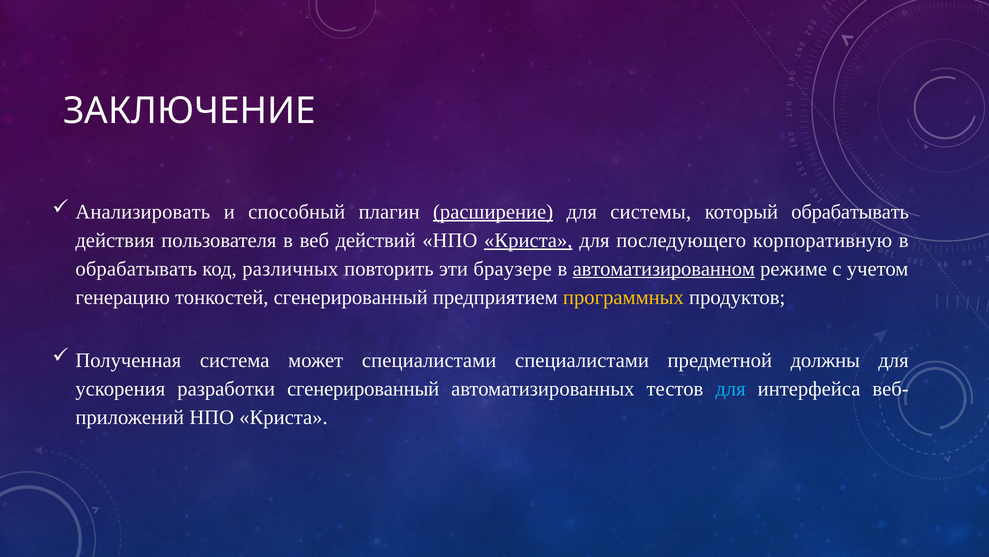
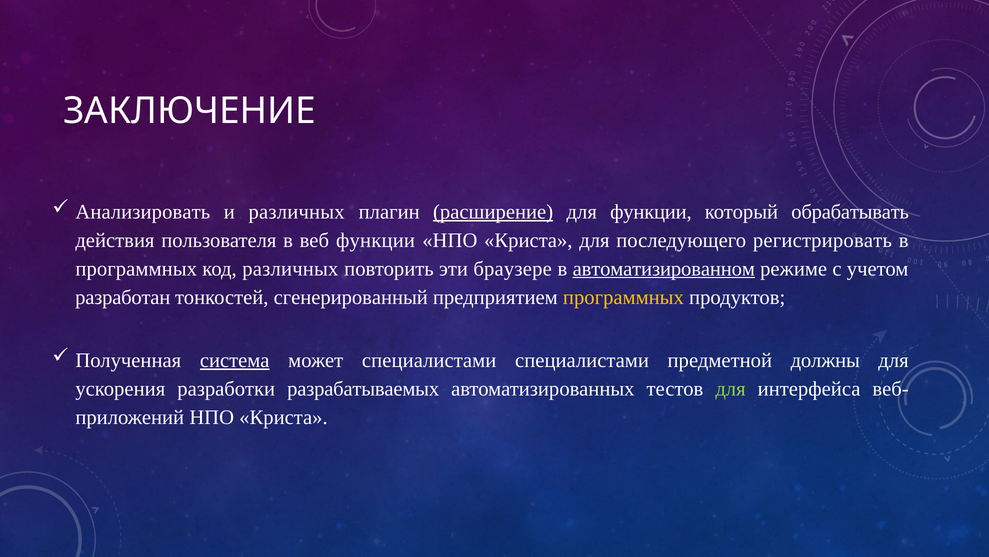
и способный: способный -> различных (297, 212)
для системы: системы -> функции (651, 212)
веб действий: действий -> функции (376, 240)
Криста underline: present -> none (528, 240)
корпоративную: корпоративную -> регистрировать (822, 240)
обрабатывать: обрабатывать -> программных (136, 268)
генерацию: генерацию -> разработан (123, 297)
система underline: none -> present (235, 360)
разработки сгенерированный: сгенерированный -> разрабатываемых (363, 388)
для colour: light blue -> light green (730, 388)
